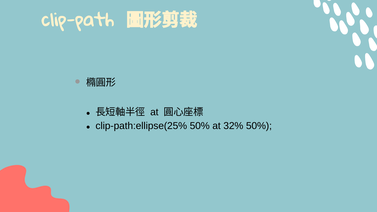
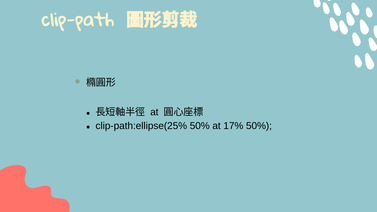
32%: 32% -> 17% (233, 126)
